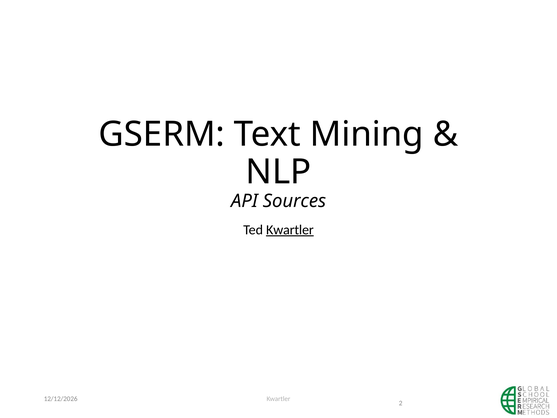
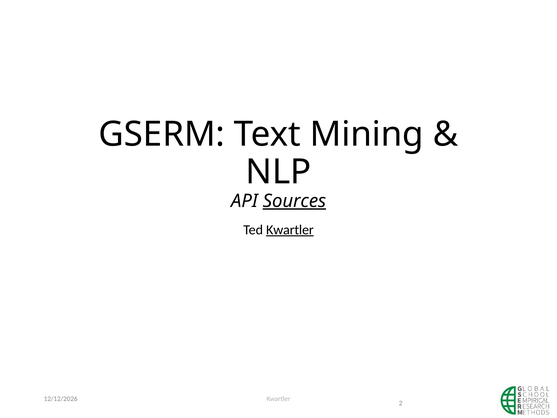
Sources underline: none -> present (294, 201)
